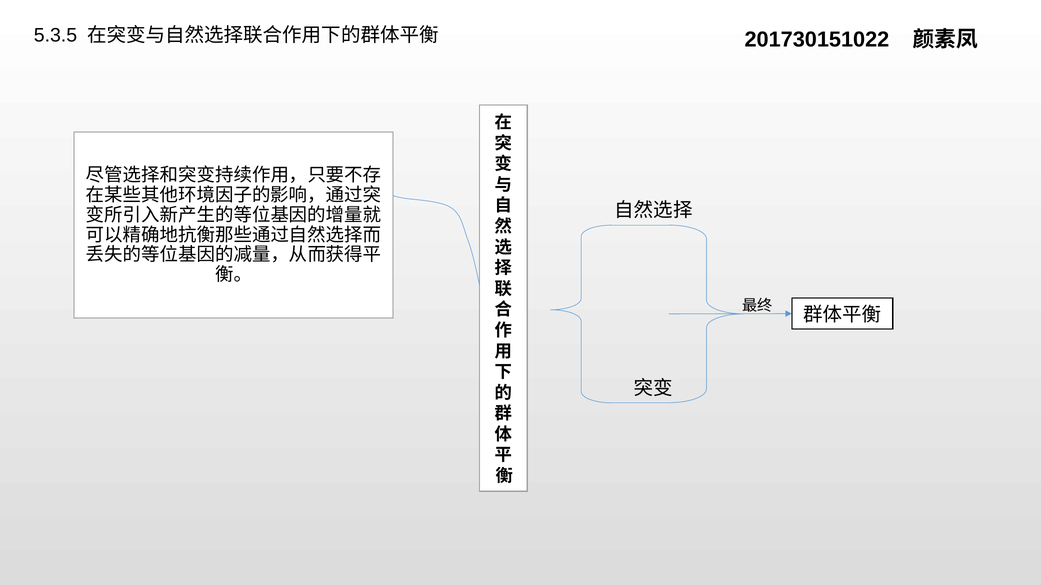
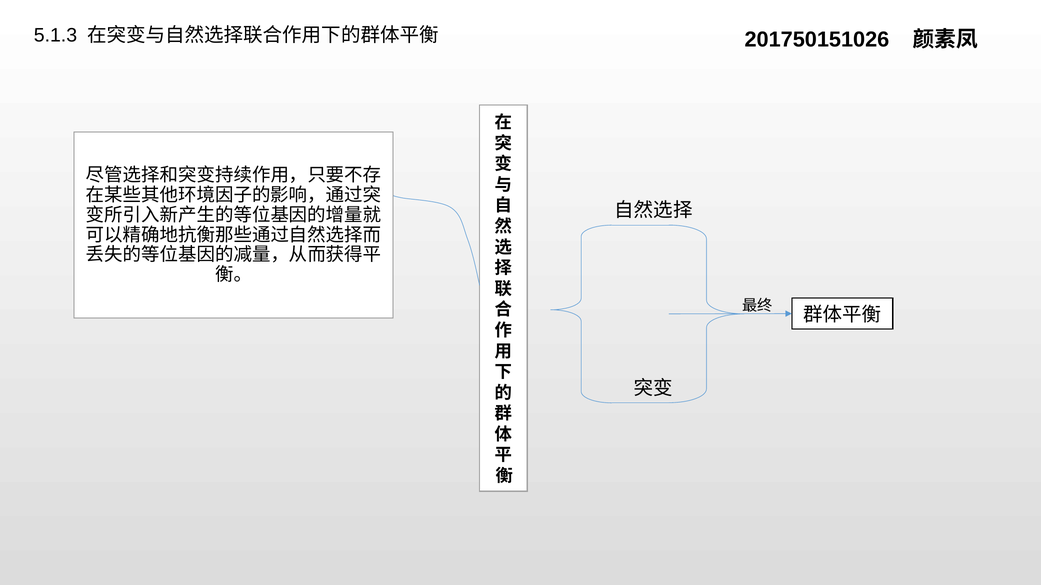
5.3.5: 5.3.5 -> 5.1.3 (55, 35)
201730151022: 201730151022 -> 201750151026 (817, 40)
